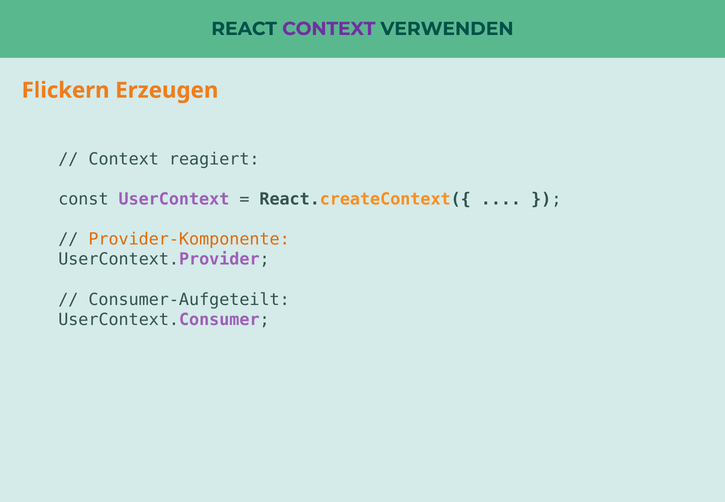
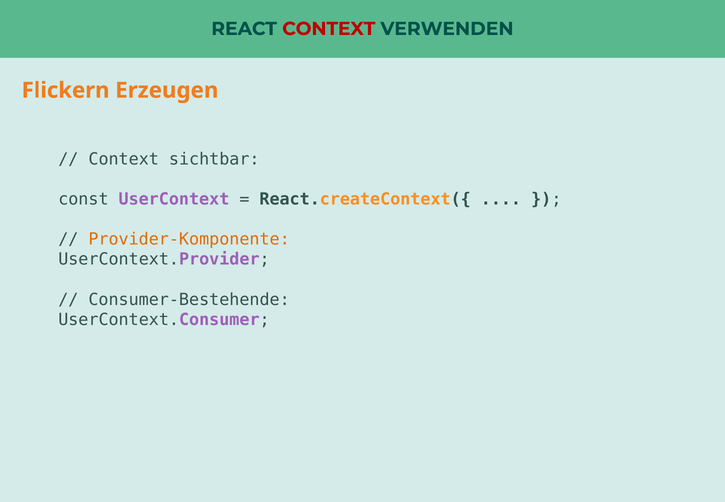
CONTEXT colour: purple -> red (329, 29)
reagiert: reagiert -> sichtbar (214, 159)
Consumer-Aufgeteilt: Consumer-Aufgeteilt -> Consumer-Bestehende (189, 300)
